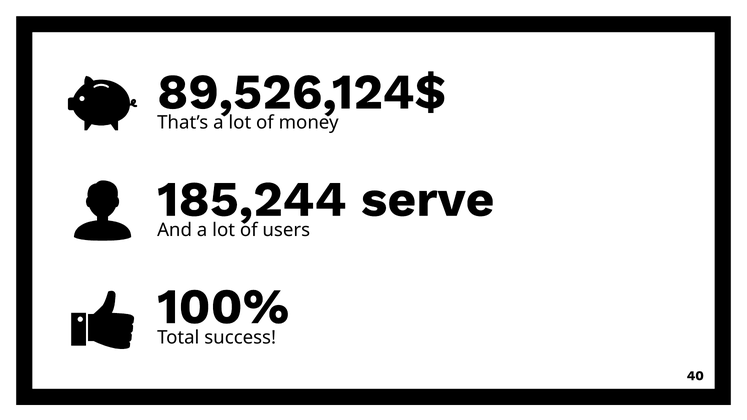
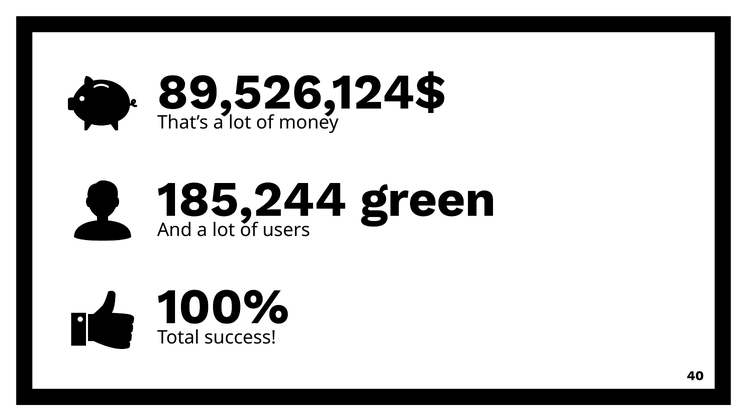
serve: serve -> green (428, 200)
